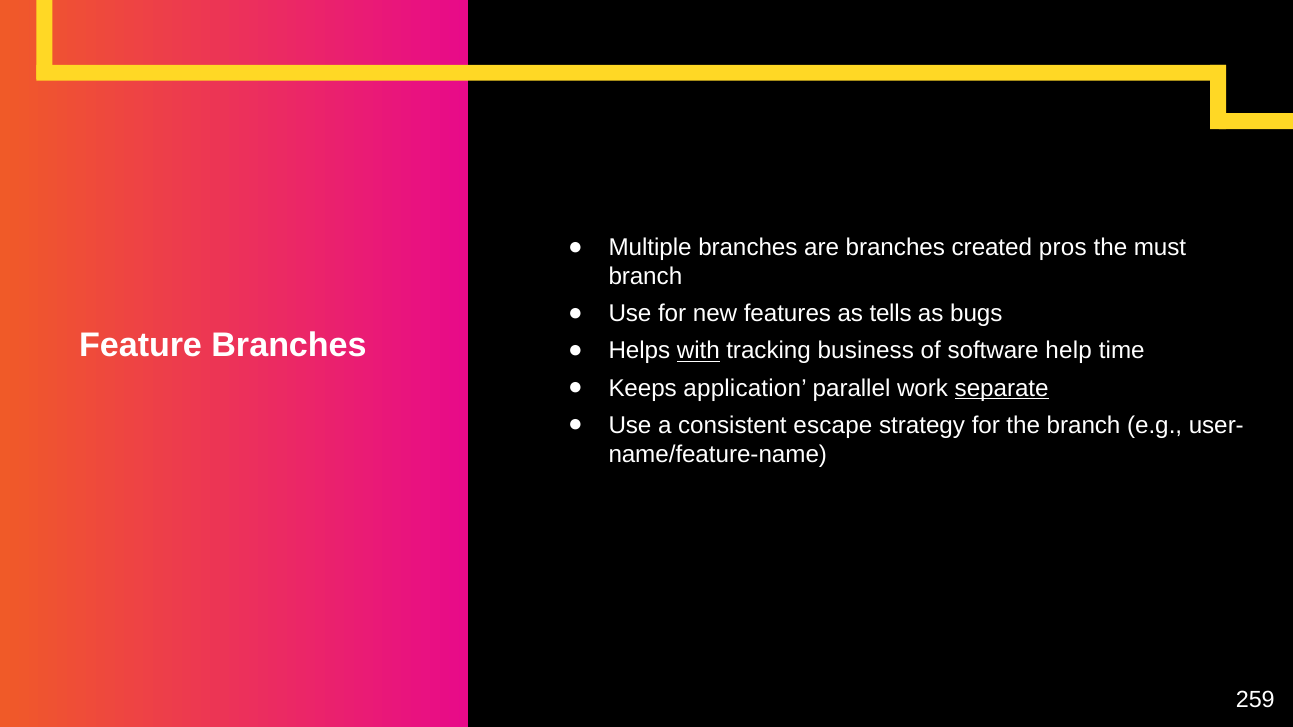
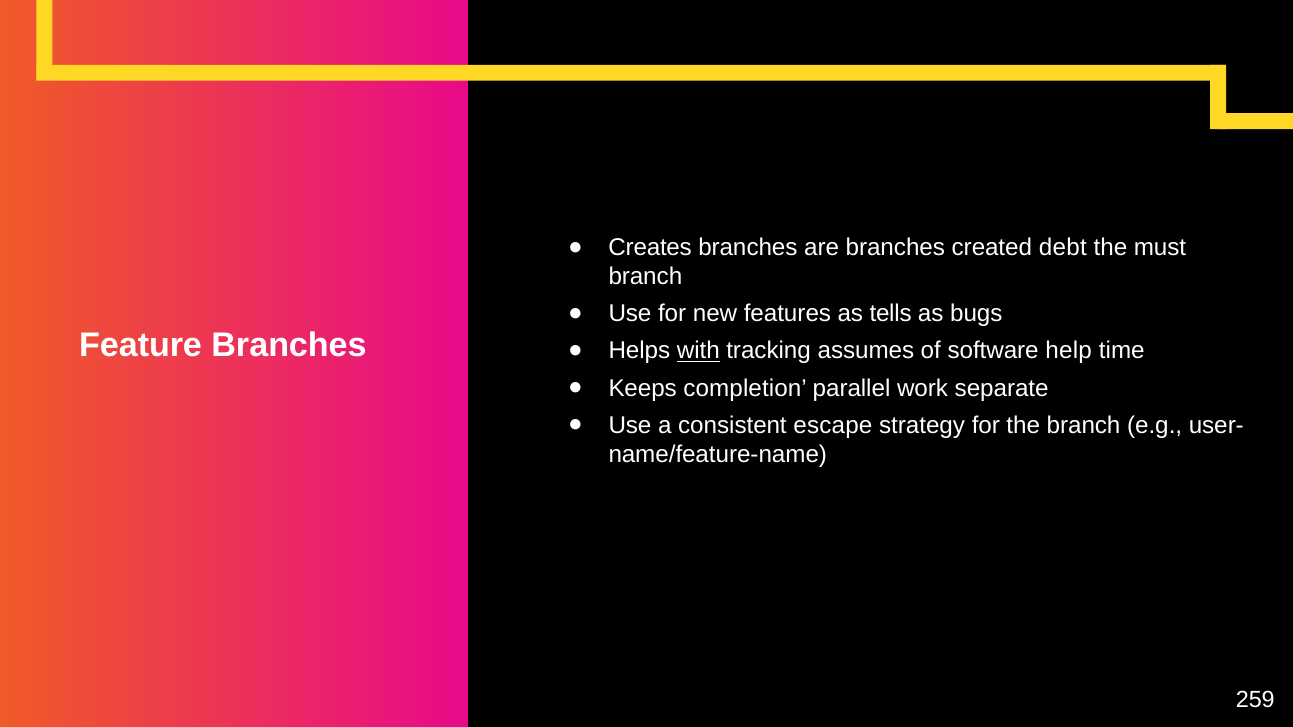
Multiple: Multiple -> Creates (650, 248)
pros: pros -> debt (1063, 248)
business: business -> assumes (866, 351)
application: application -> completion (745, 388)
separate underline: present -> none (1002, 388)
